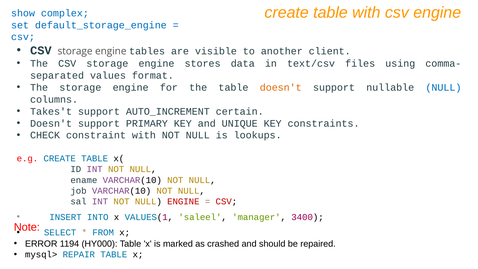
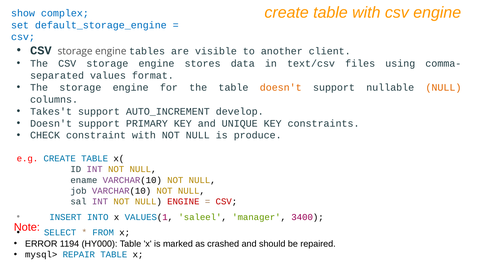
NULL colour: blue -> orange (443, 87)
certain: certain -> develop (240, 111)
lookups: lookups -> produce (258, 135)
